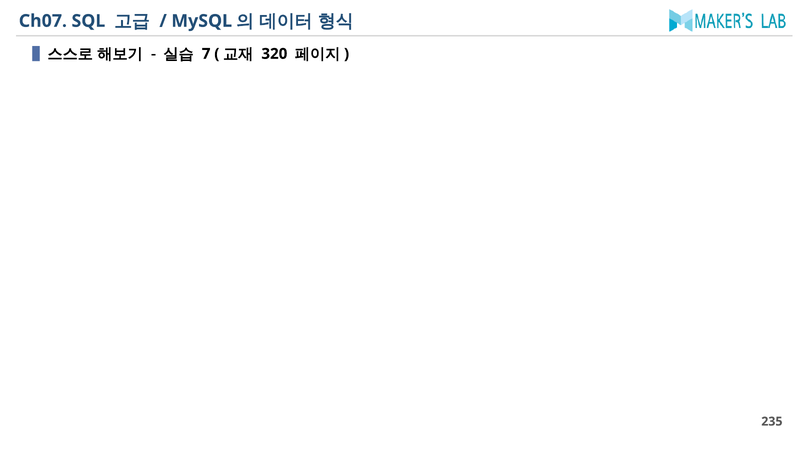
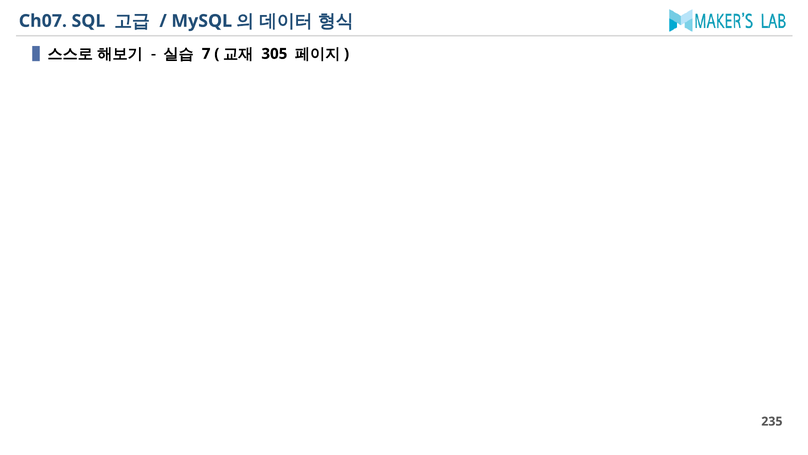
320: 320 -> 305 (274, 54)
